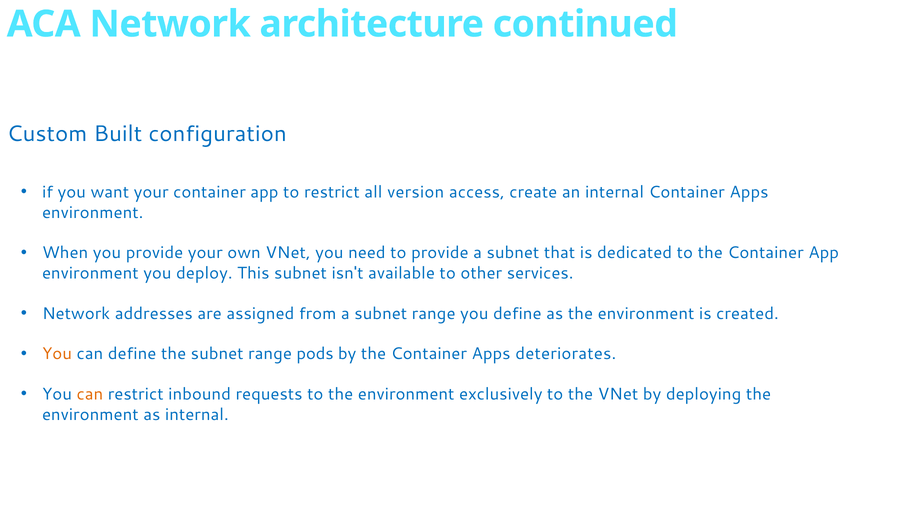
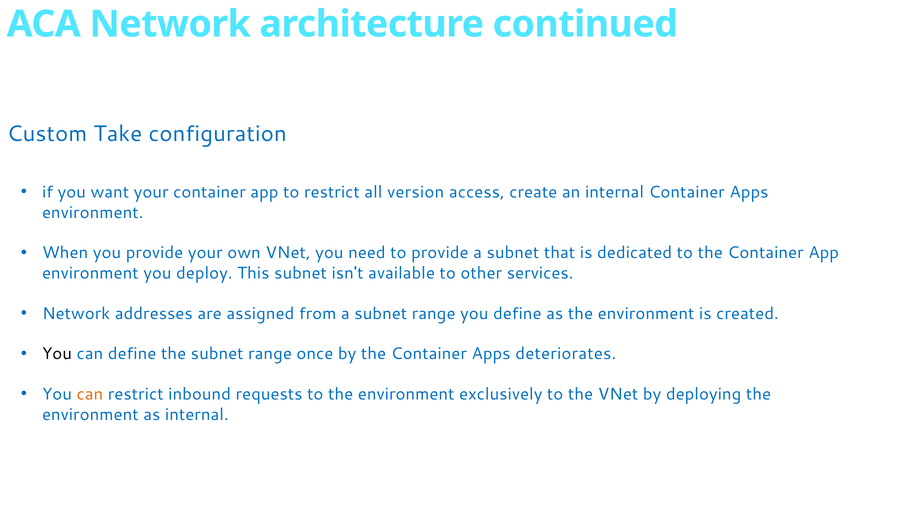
Built: Built -> Take (118, 134)
You colour: orange -> black (57, 354)
pods: pods -> once (315, 354)
